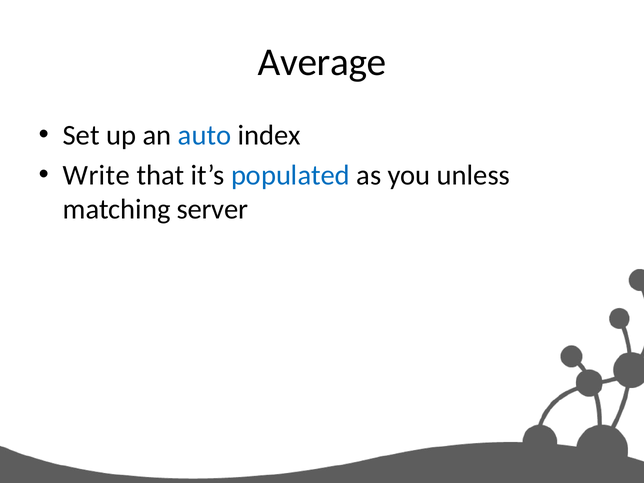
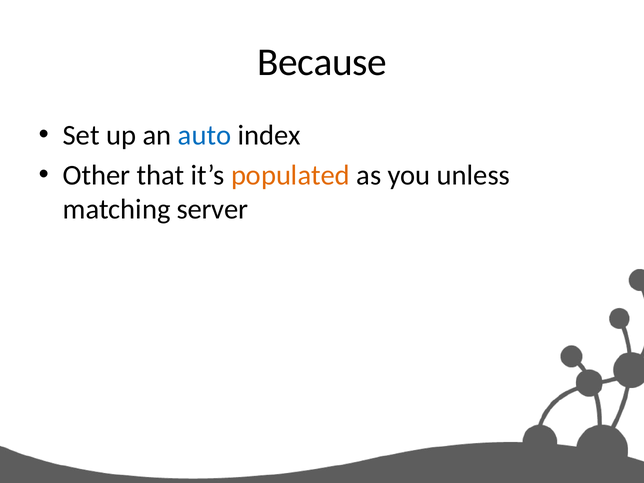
Average: Average -> Because (322, 62)
Write: Write -> Other (97, 175)
populated colour: blue -> orange (290, 175)
